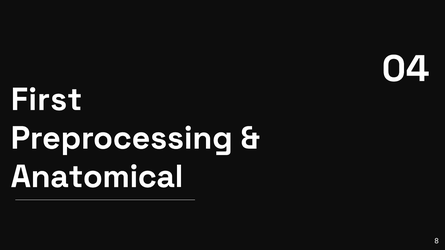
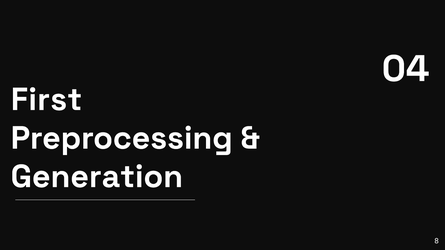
Anatomical: Anatomical -> Generation (97, 177)
